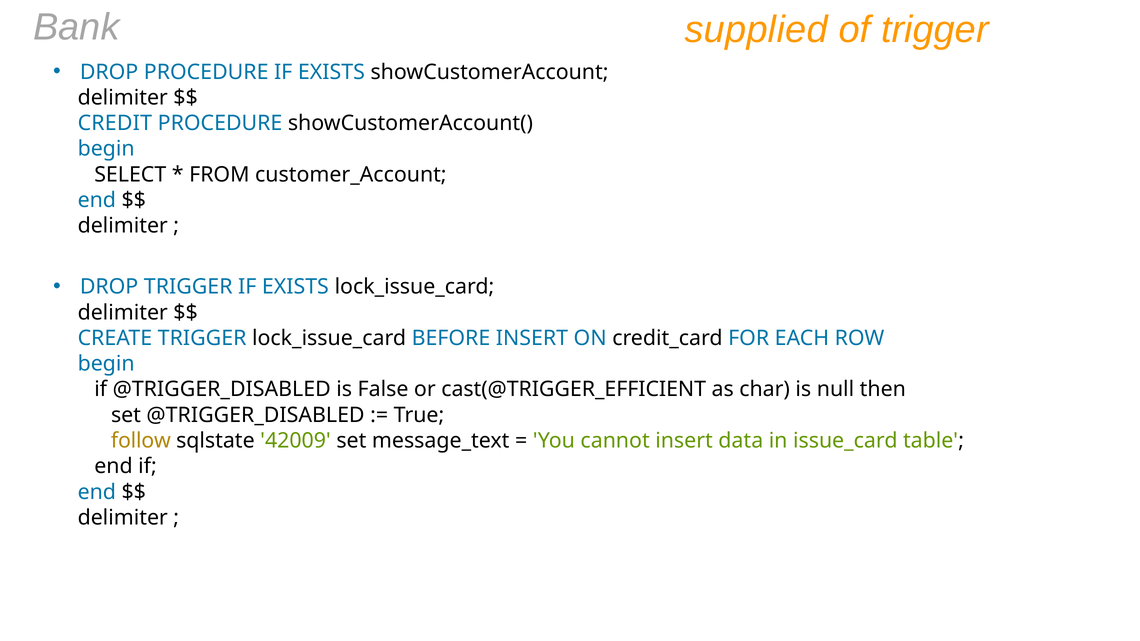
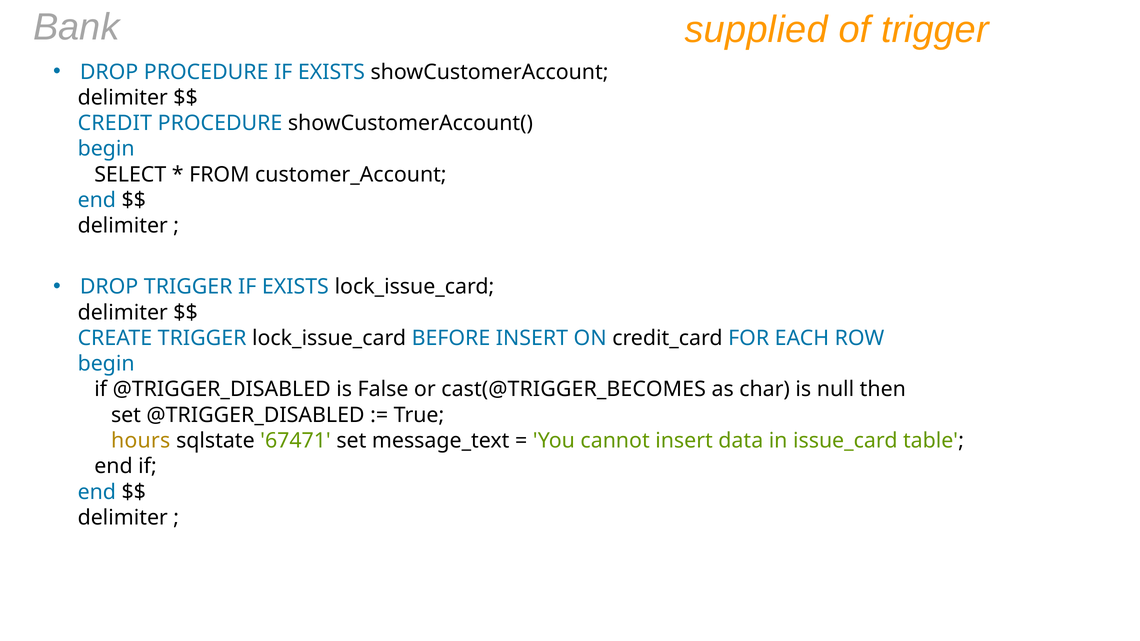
cast(@TRIGGER_EFFICIENT: cast(@TRIGGER_EFFICIENT -> cast(@TRIGGER_BECOMES (574, 390)
follow: follow -> hours (141, 441)
42009: 42009 -> 67471 (296, 441)
